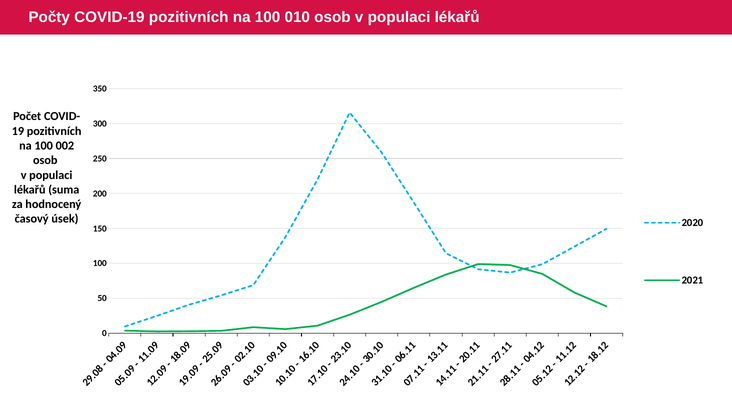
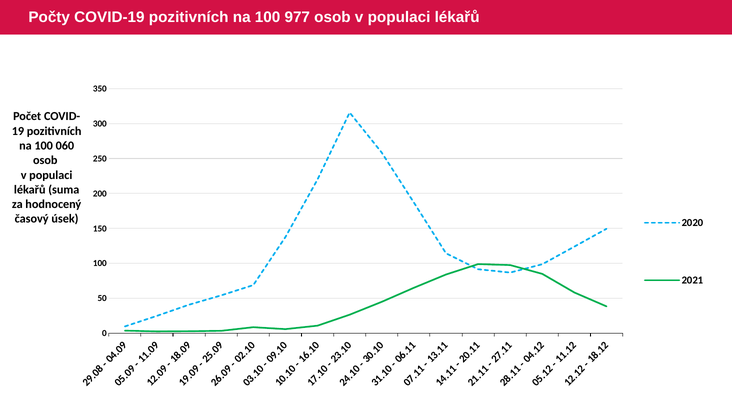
010: 010 -> 977 (297, 17)
002: 002 -> 060 (65, 146)
